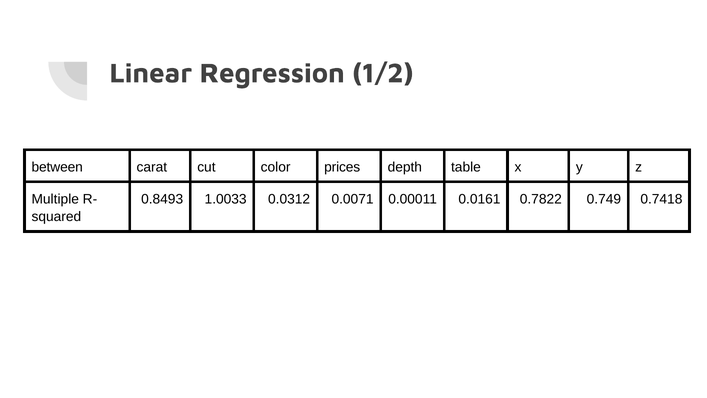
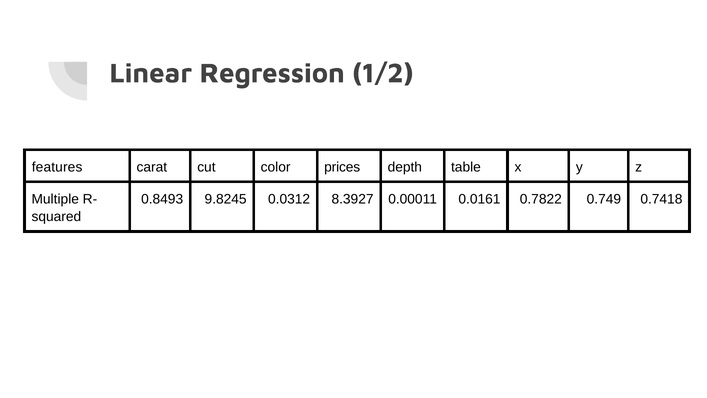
between: between -> features (57, 167)
1.0033: 1.0033 -> 9.8245 (226, 199)
0.0071: 0.0071 -> 8.3927 (353, 199)
